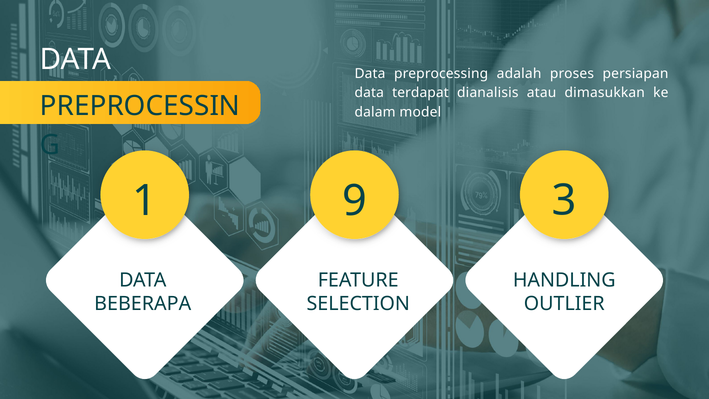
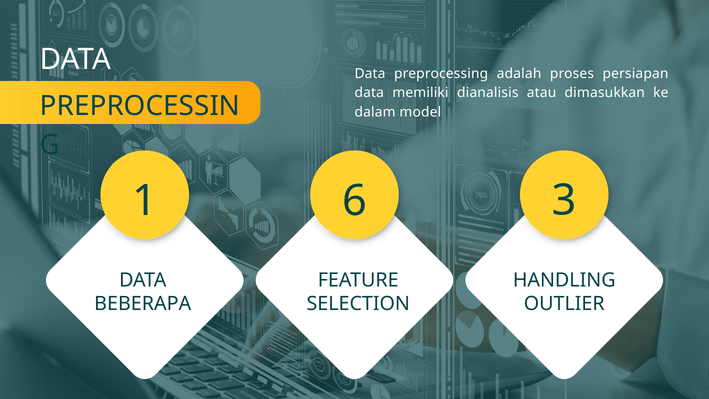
terdapat: terdapat -> memiliki (420, 93)
9: 9 -> 6 (354, 201)
